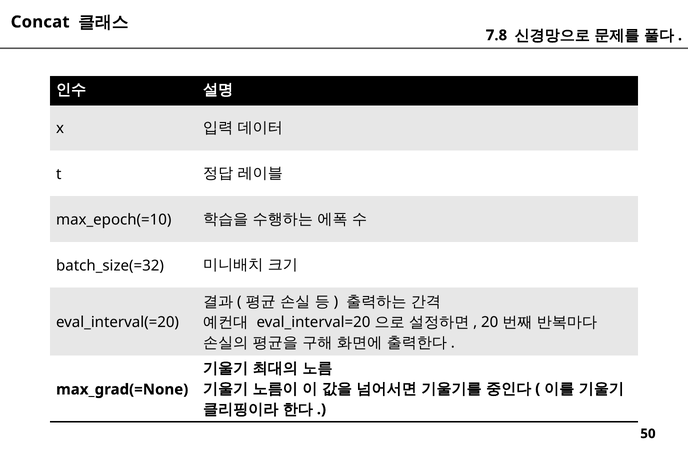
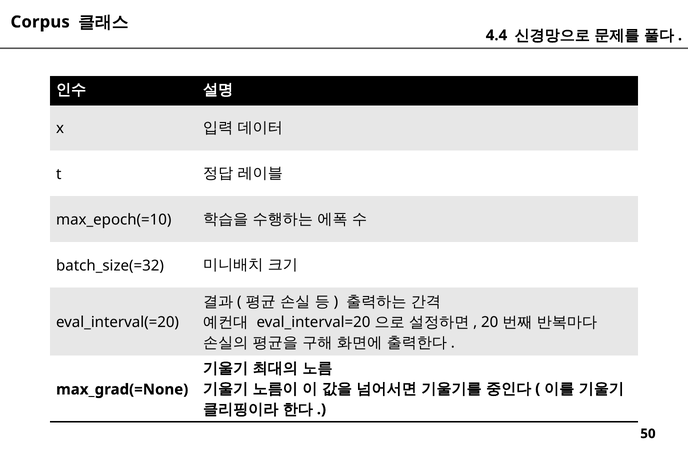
Concat: Concat -> Corpus (40, 22)
7.8: 7.8 -> 4.4 (496, 35)
